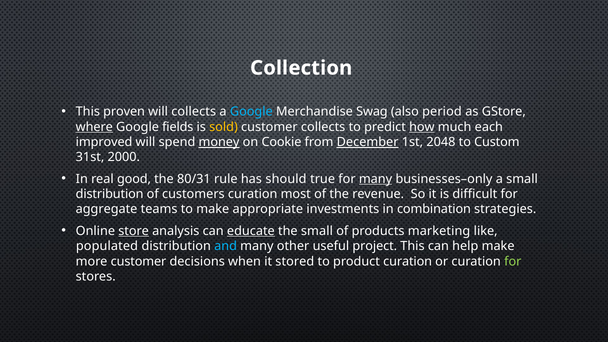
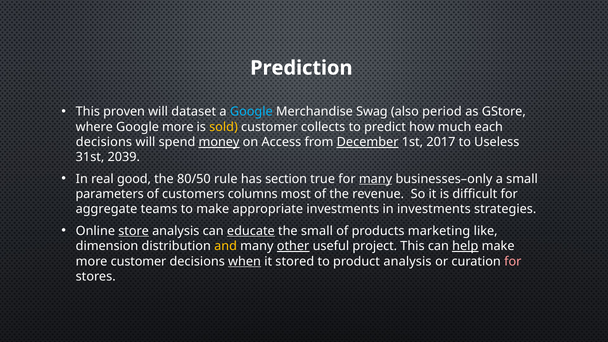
Collection: Collection -> Prediction (301, 68)
will collects: collects -> dataset (194, 112)
where underline: present -> none (94, 127)
Google fields: fields -> more (178, 127)
how underline: present -> none (422, 127)
improved: improved -> decisions (104, 142)
Cookie: Cookie -> Access (281, 142)
2048: 2048 -> 2017 (441, 142)
Custom: Custom -> Useless (497, 142)
2000: 2000 -> 2039 (124, 157)
80/31: 80/31 -> 80/50 (194, 179)
should: should -> section (286, 179)
distribution: distribution -> parameters (110, 194)
customers curation: curation -> columns (253, 194)
in combination: combination -> investments (434, 209)
populated: populated -> dimension (107, 246)
and colour: light blue -> yellow (226, 246)
other underline: none -> present (293, 246)
help underline: none -> present (465, 246)
when underline: none -> present (245, 261)
product curation: curation -> analysis (407, 261)
for colour: light green -> pink (513, 261)
